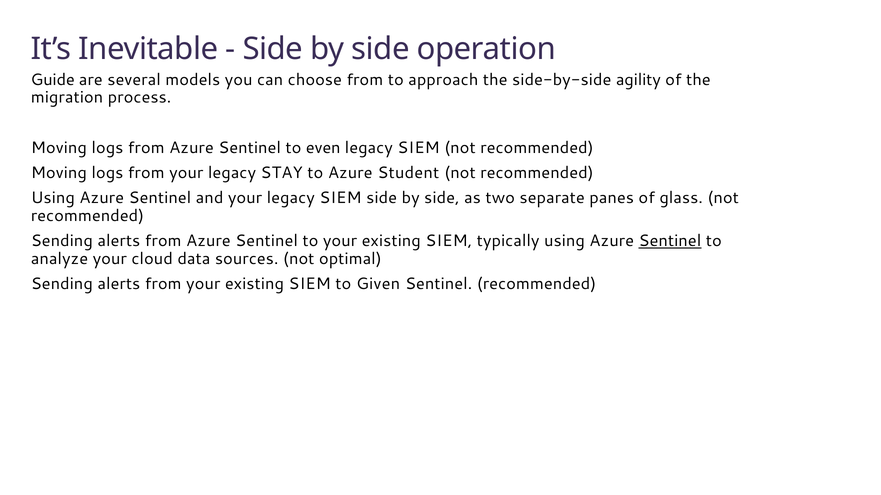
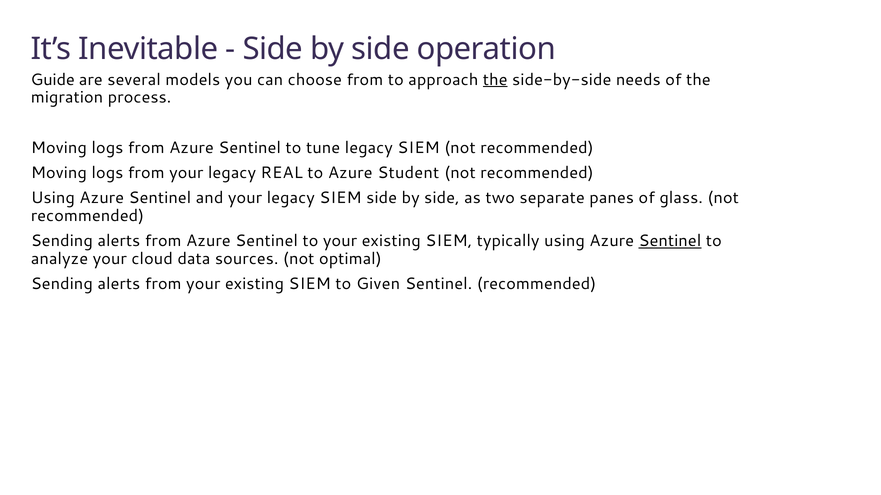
the underline: none -> present (495, 80)
agility: agility -> needs (638, 80)
even: even -> tune (323, 148)
STAY: STAY -> REAL (282, 173)
